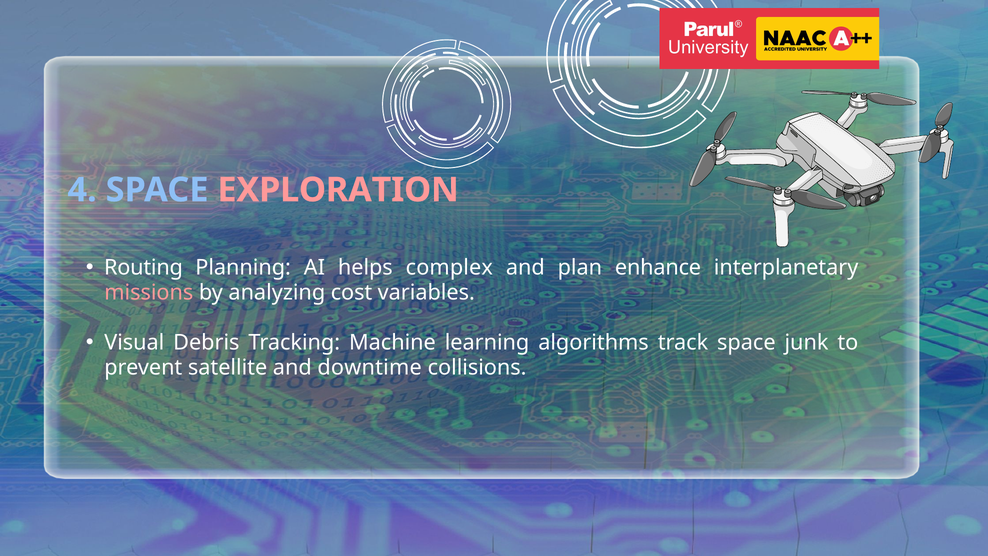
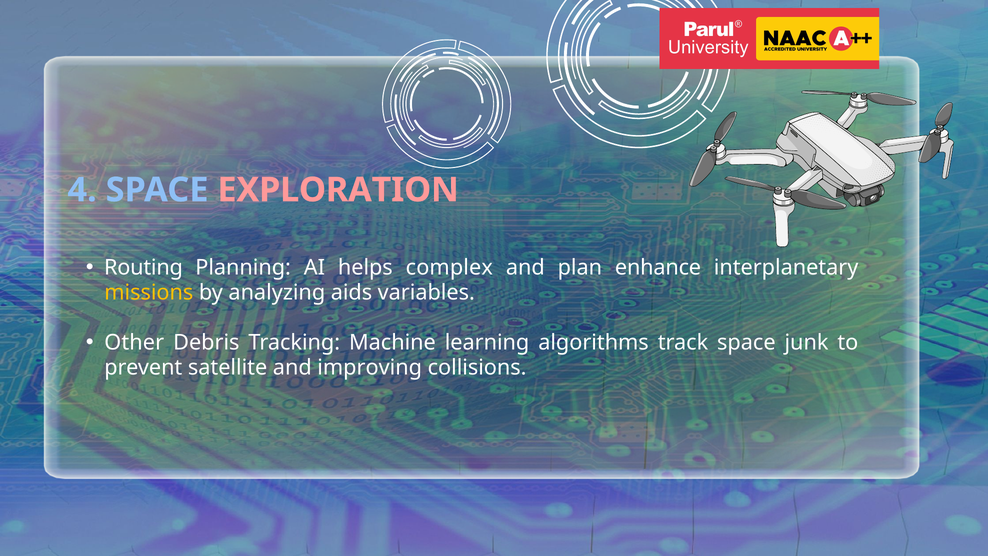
missions colour: pink -> yellow (149, 293)
cost: cost -> aids (352, 293)
Visual: Visual -> Other (134, 342)
downtime: downtime -> improving (370, 367)
